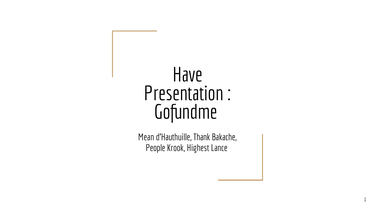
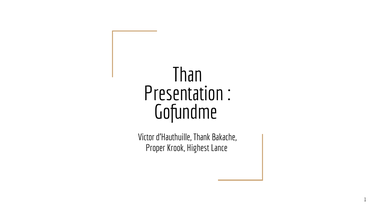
Have: Have -> Than (187, 75)
Mean: Mean -> Victor (146, 137)
People: People -> Proper (155, 148)
